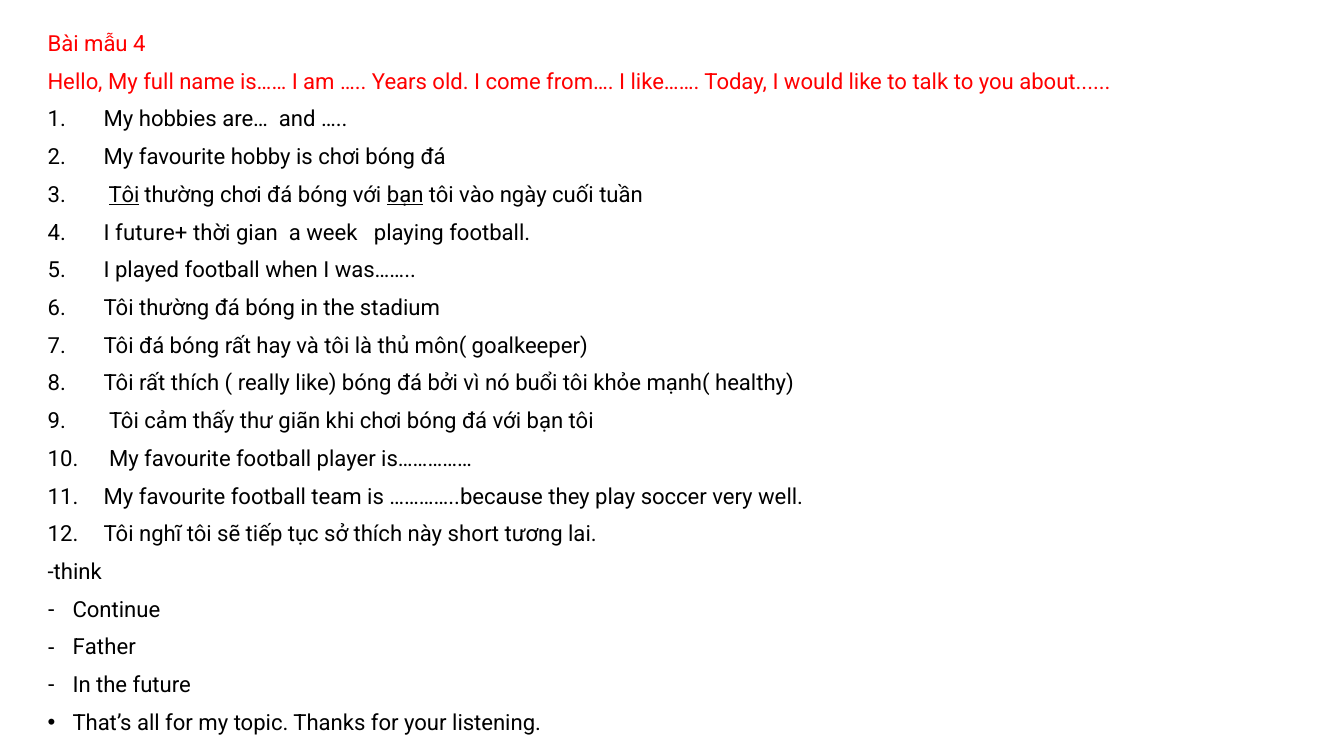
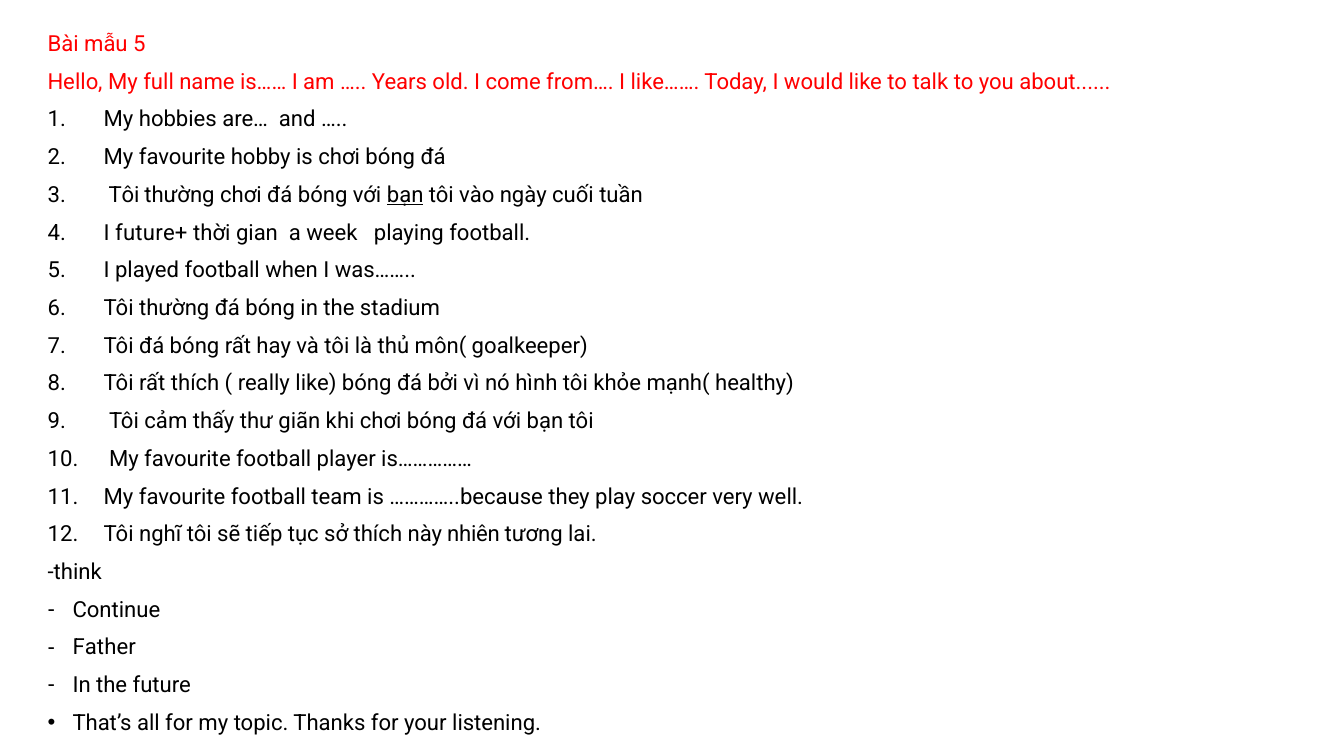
mẫu 4: 4 -> 5 (139, 44)
Tôi underline: present -> none (124, 195)
buổi: buổi -> hình (536, 384)
short: short -> nhiên (474, 535)
